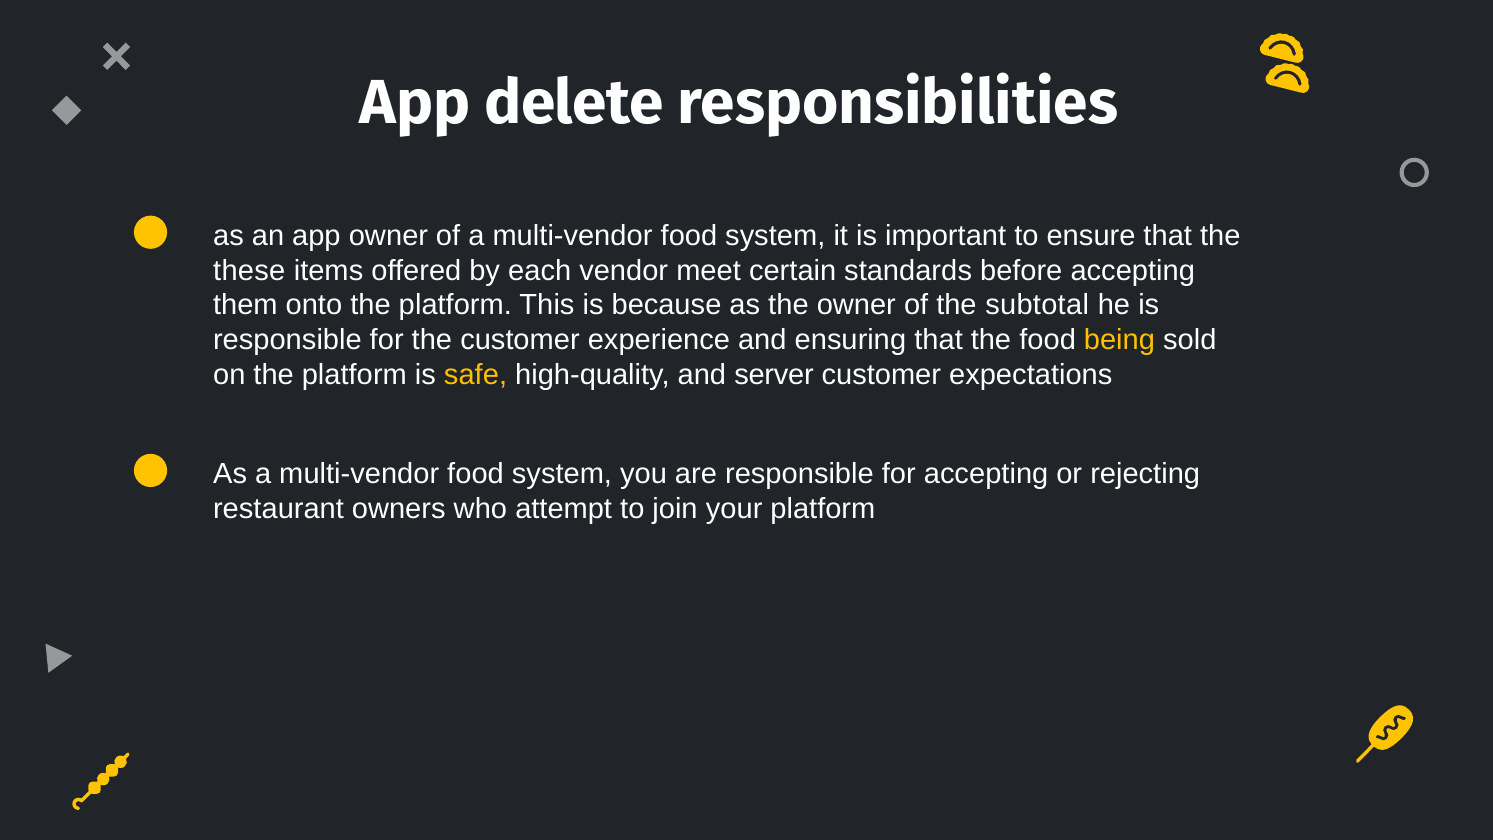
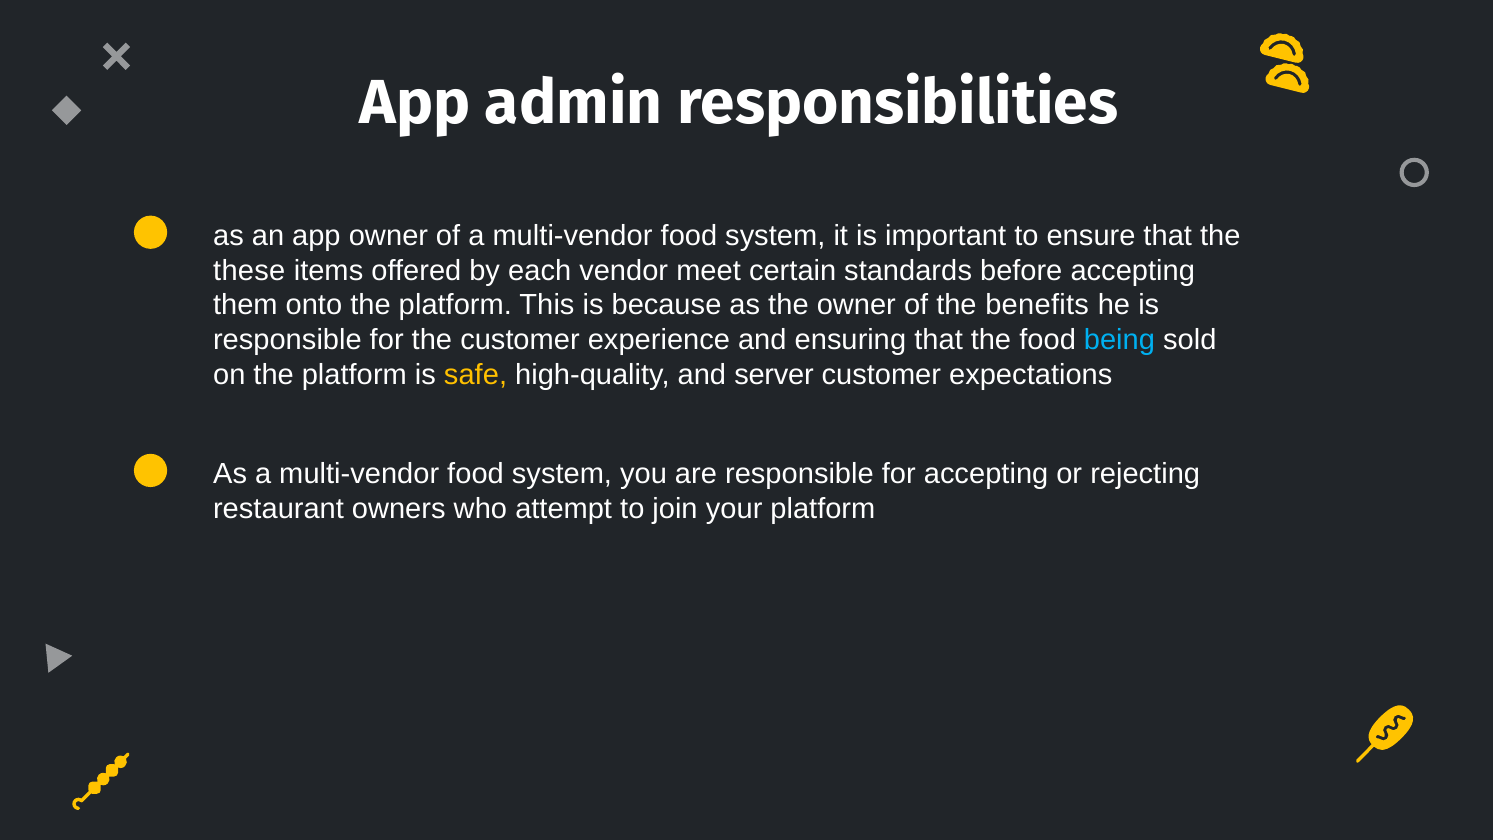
delete: delete -> admin (574, 103)
subtotal: subtotal -> benefits (1037, 305)
being colour: yellow -> light blue (1119, 340)
